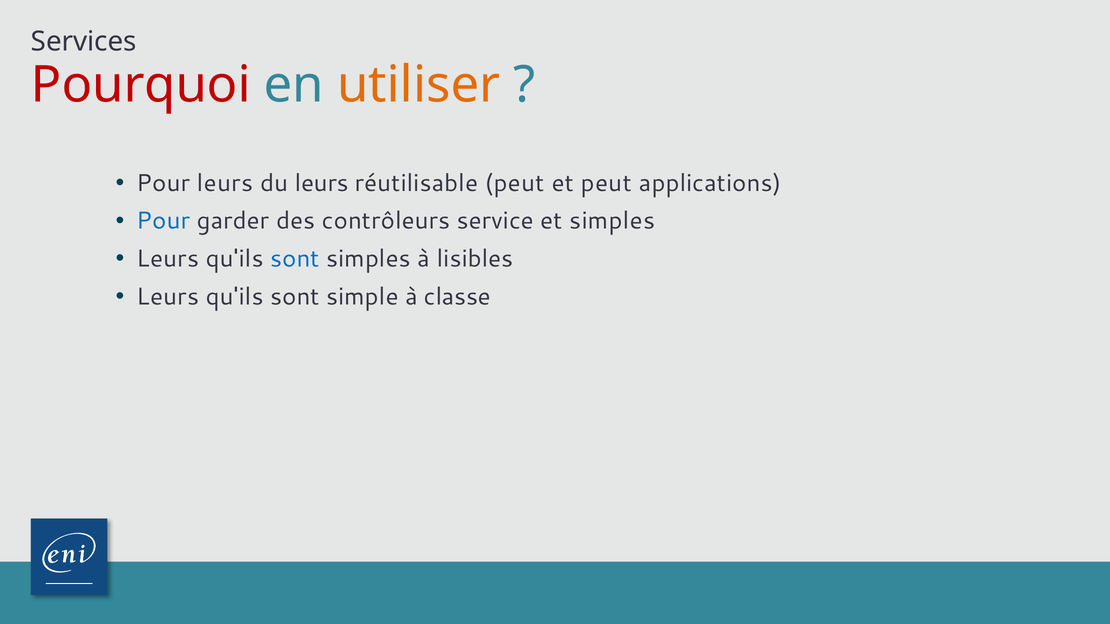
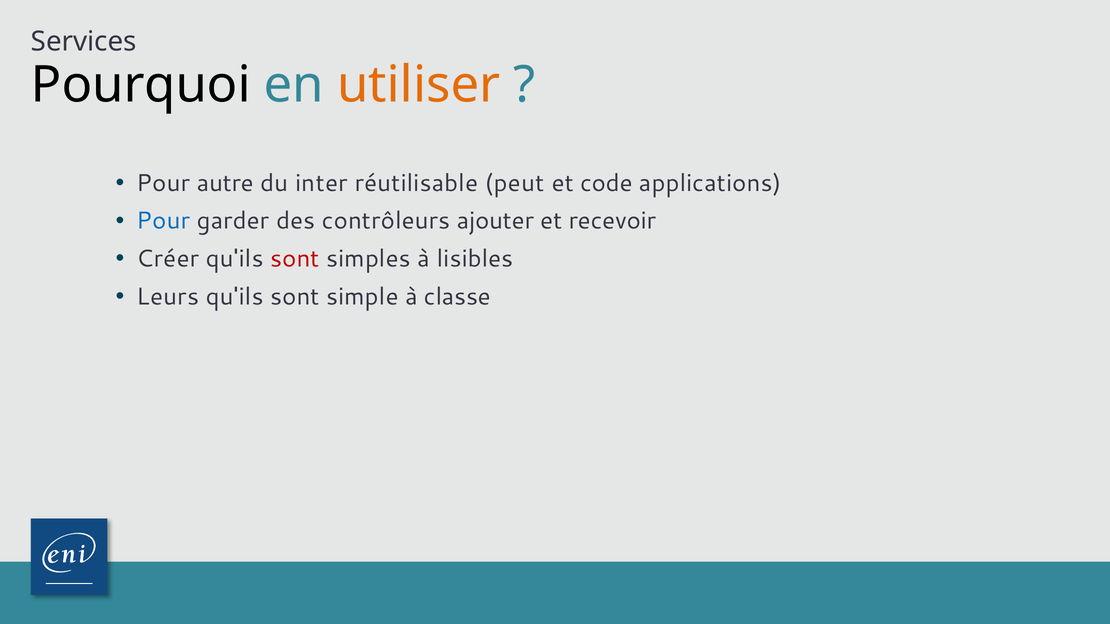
Pourquoi colour: red -> black (141, 85)
Pour leurs: leurs -> autre (225, 183)
du leurs: leurs -> inter (321, 183)
et peut: peut -> code (607, 183)
service: service -> ajouter (495, 221)
et simples: simples -> recevoir (612, 221)
Leurs: Leurs -> Créer (168, 259)
sont colour: blue -> red (295, 259)
